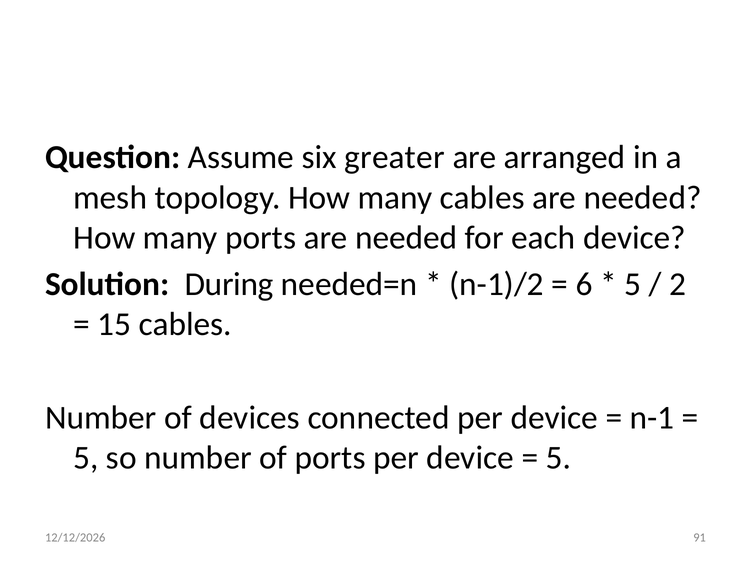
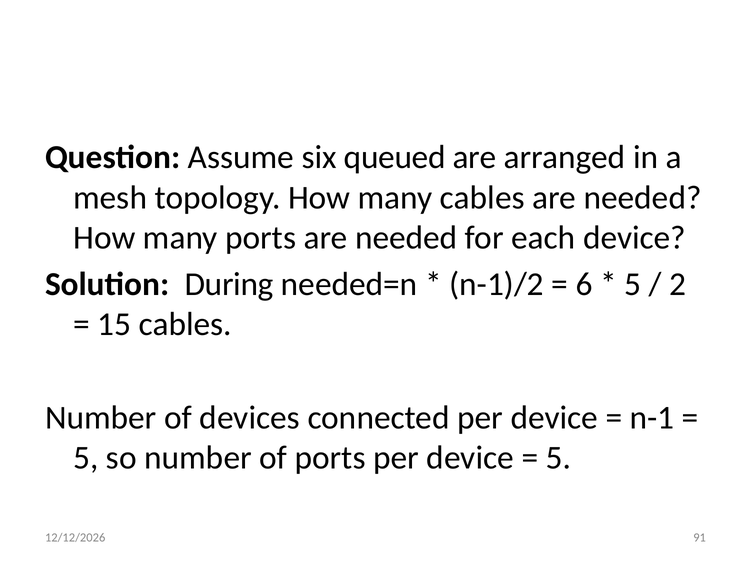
greater: greater -> queued (395, 158)
